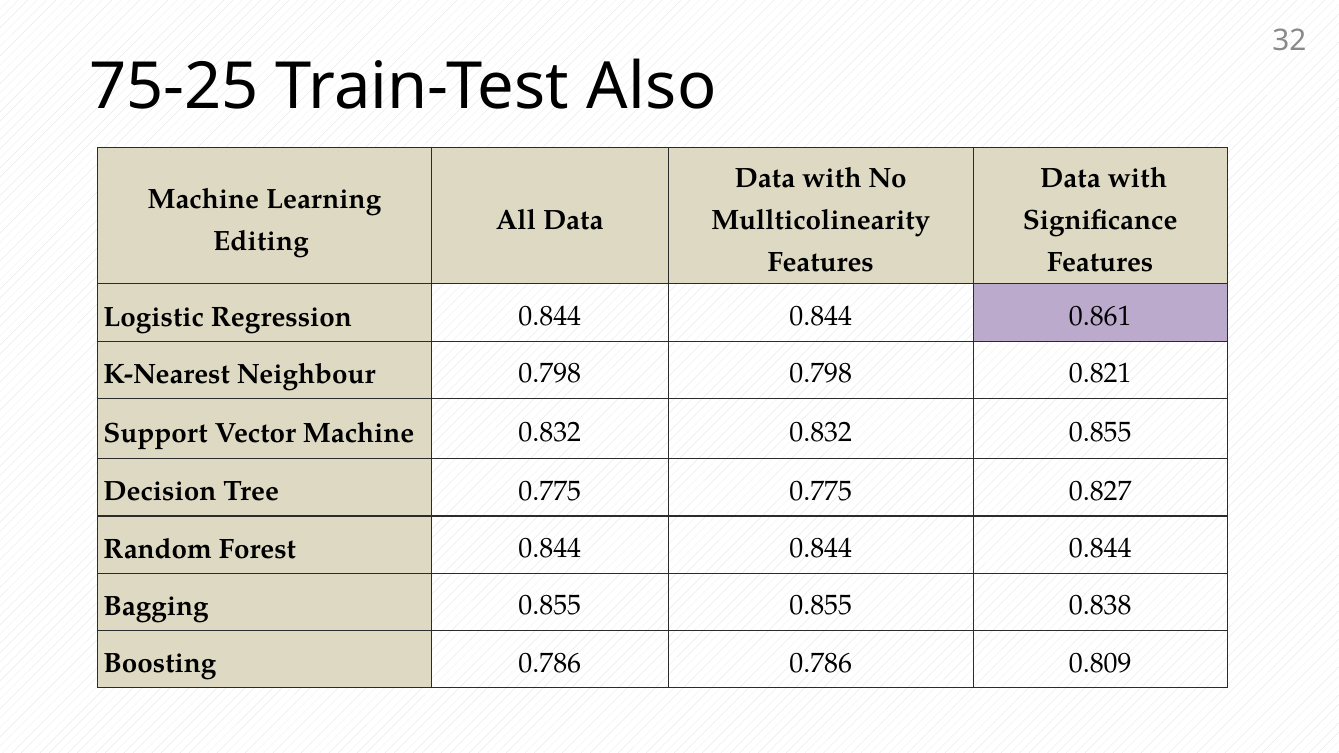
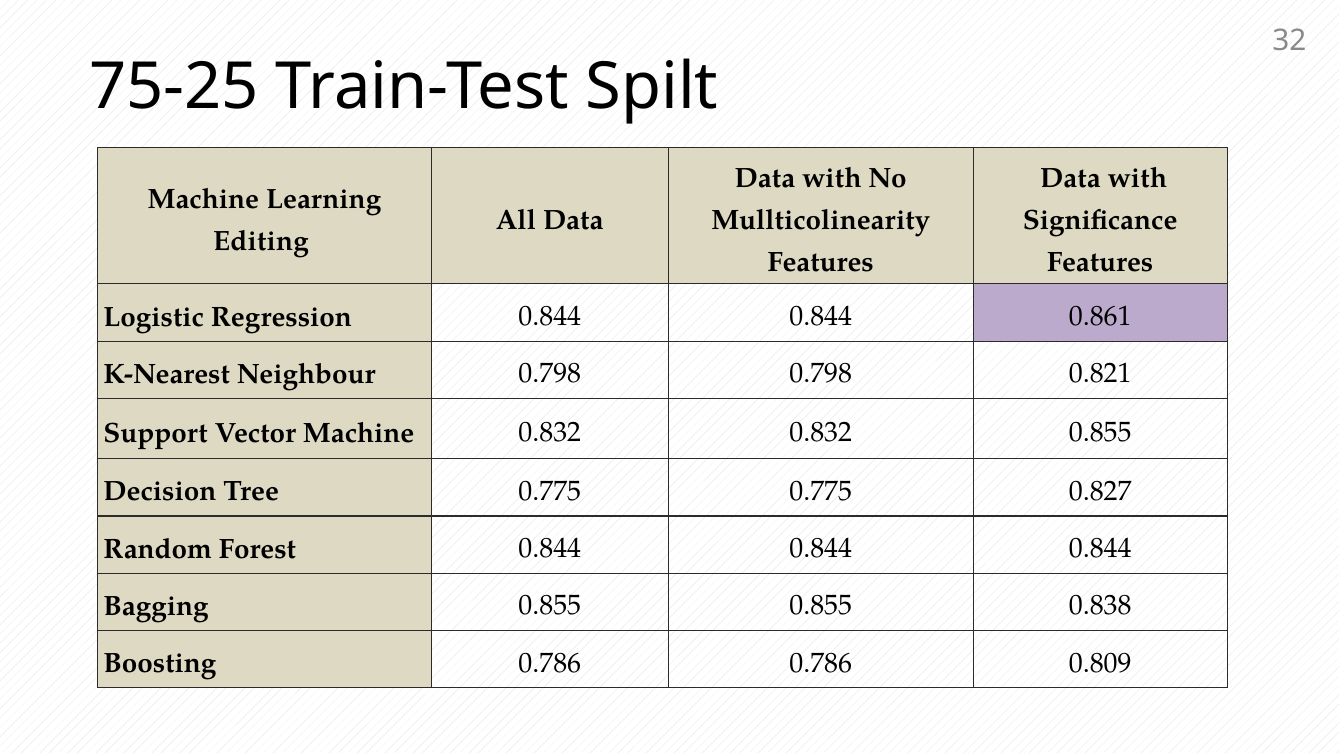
Also: Also -> Spilt (652, 87)
